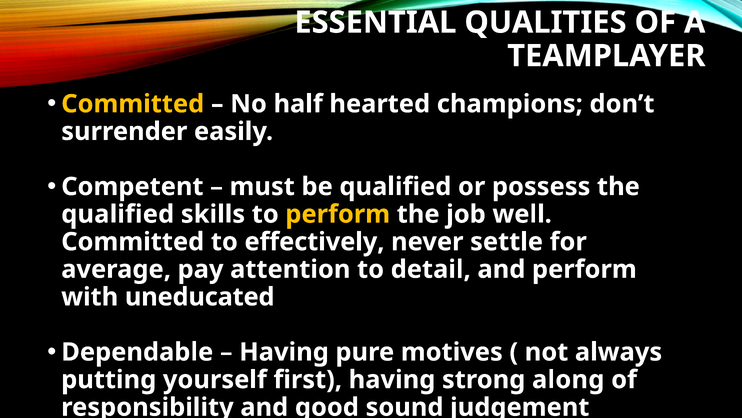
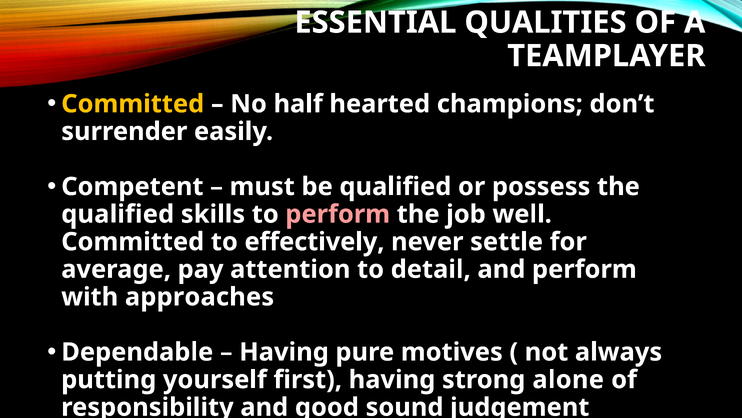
perform colour: yellow -> pink (338, 214)
uneducated: uneducated -> approaches (199, 297)
along: along -> alone (568, 379)
